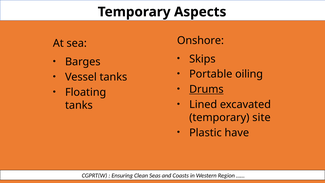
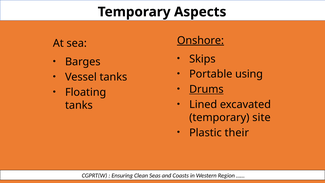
Onshore underline: none -> present (200, 40)
oiling: oiling -> using (249, 74)
have: have -> their (237, 133)
